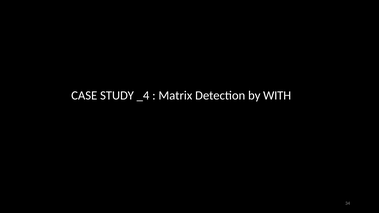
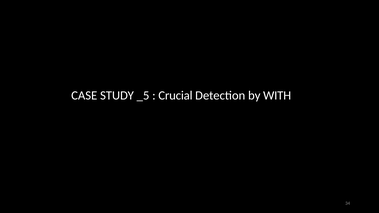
_4: _4 -> _5 (143, 95)
Matrix: Matrix -> Crucial (175, 95)
